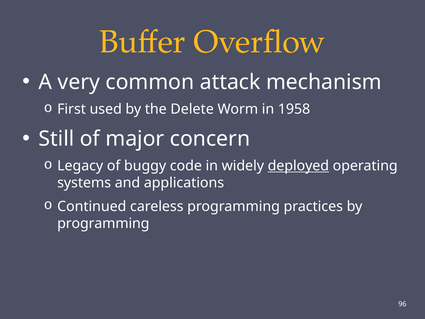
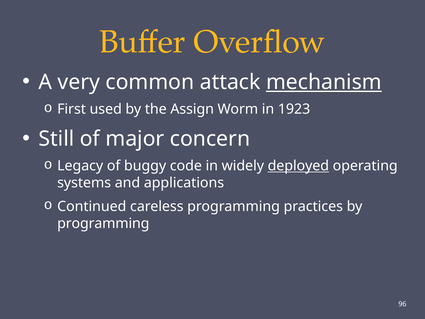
mechanism underline: none -> present (324, 82)
Delete: Delete -> Assign (192, 109)
1958: 1958 -> 1923 (294, 109)
